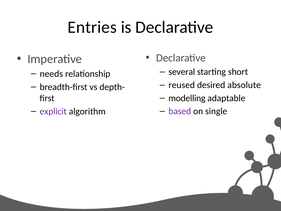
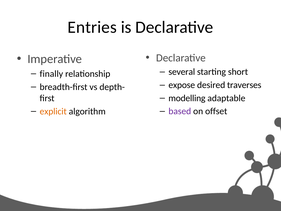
needs: needs -> finally (51, 74)
reused: reused -> expose (182, 85)
absolute: absolute -> traverses (244, 85)
single: single -> offset (216, 111)
explicit colour: purple -> orange (53, 111)
